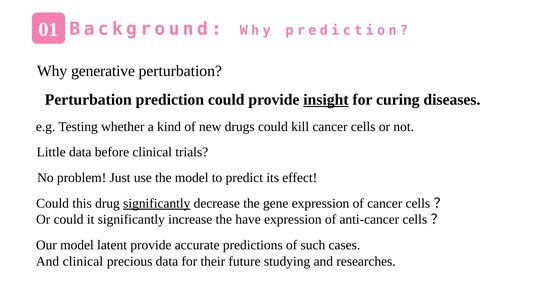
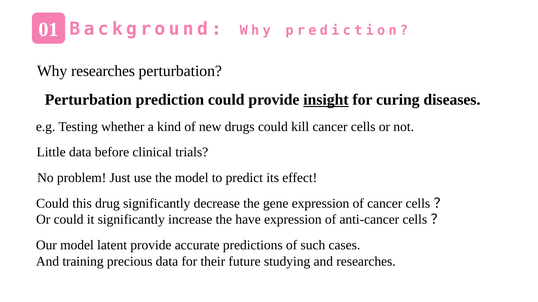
Why generative: generative -> researches (103, 71)
significantly underline: present -> none (157, 204)
And clinical: clinical -> training (83, 262)
